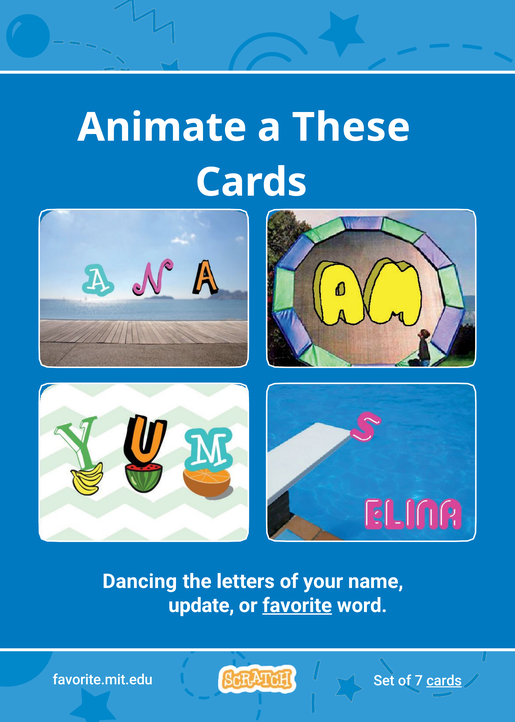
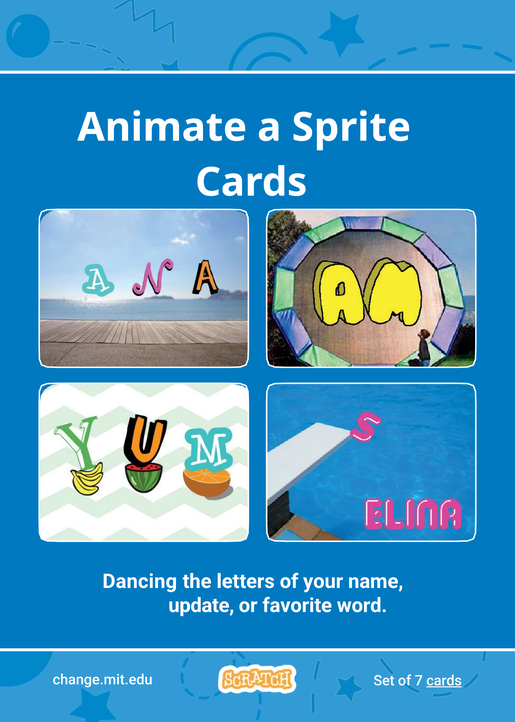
These: These -> Sprite (351, 127)
favorite underline: present -> none (297, 605)
favorite.mit.edu: favorite.mit.edu -> change.mit.edu (103, 679)
